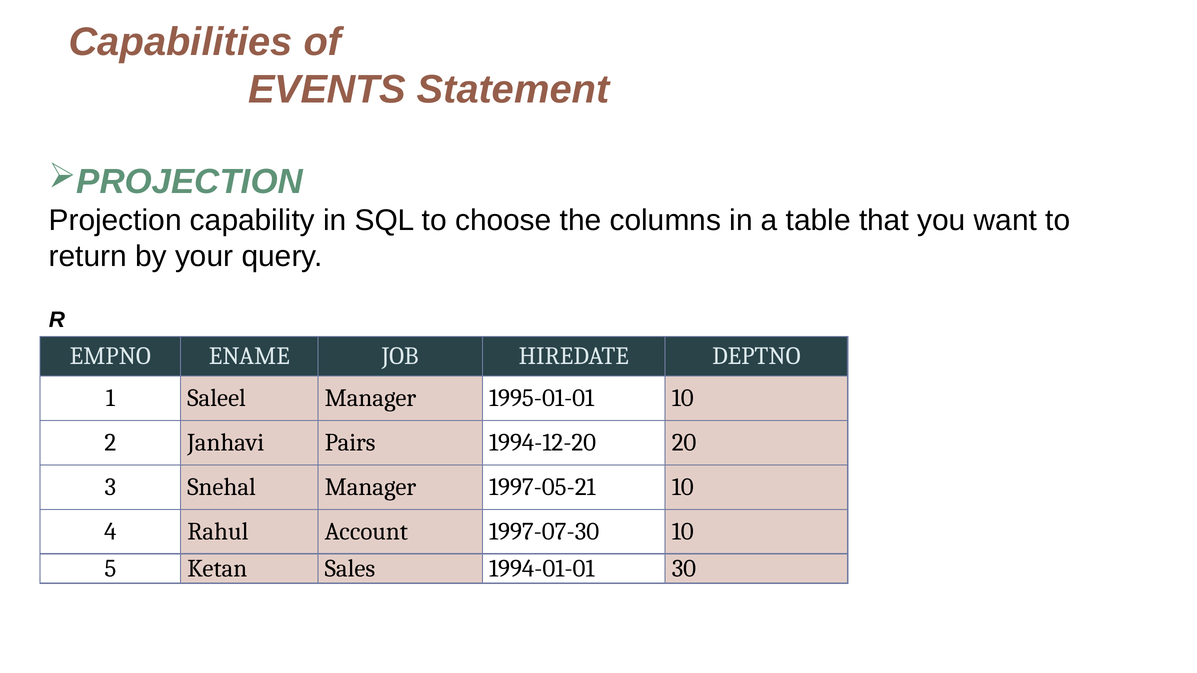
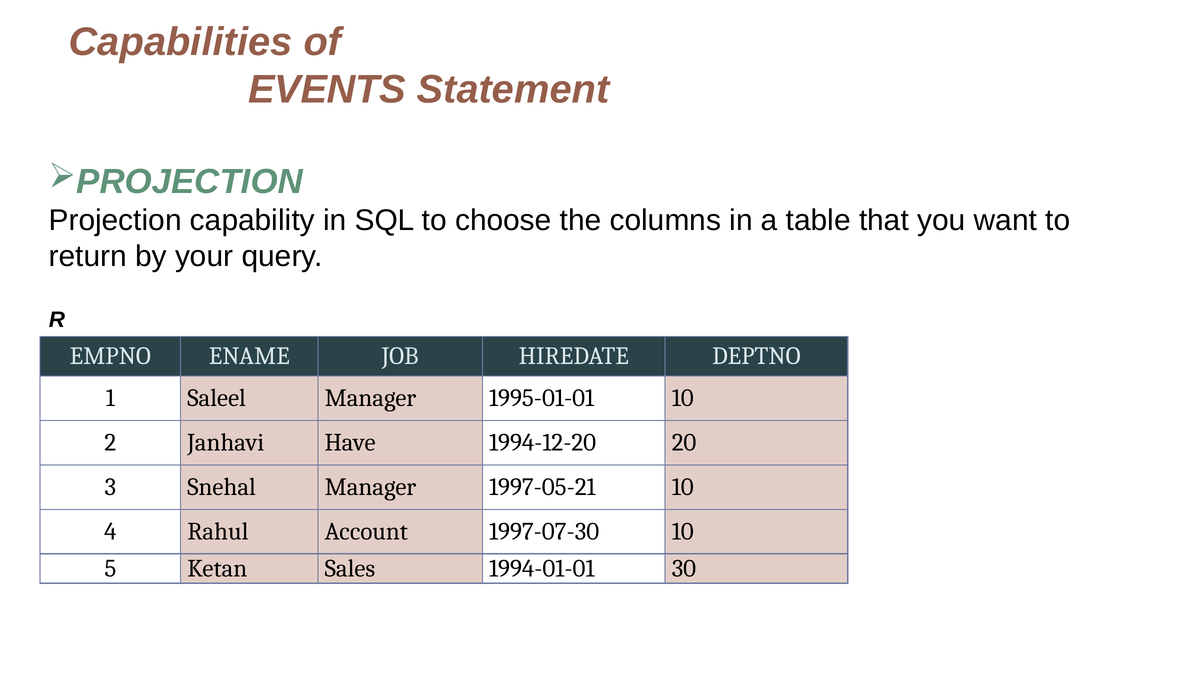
Pairs: Pairs -> Have (350, 443)
